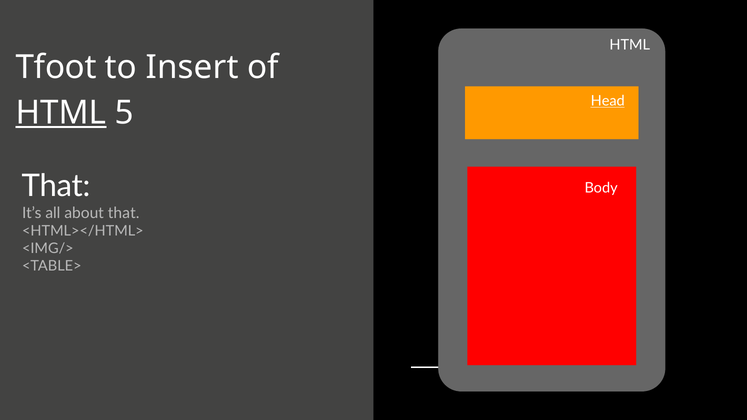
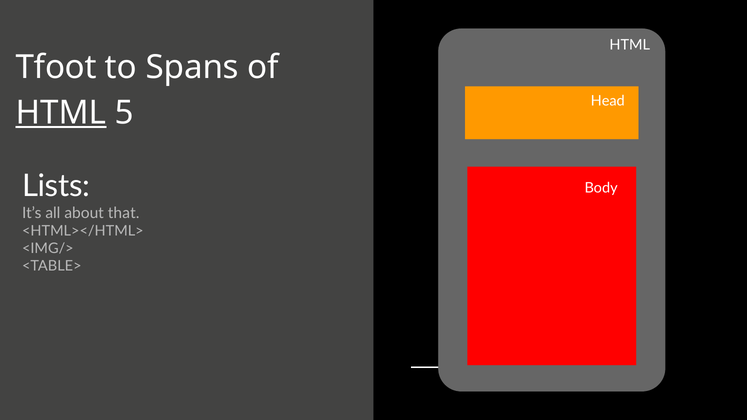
Insert: Insert -> Spans (192, 67)
Head underline: present -> none (608, 101)
That: That -> Lists (56, 186)
